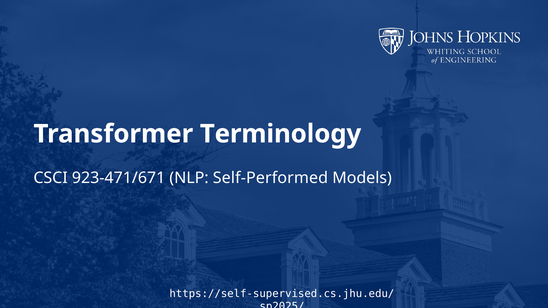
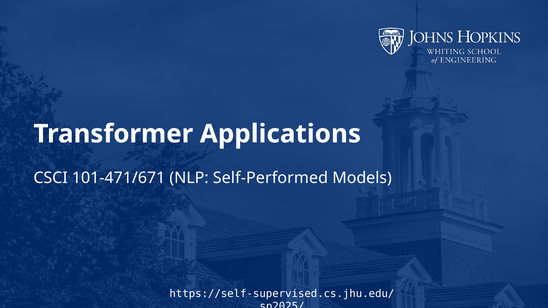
Terminology: Terminology -> Applications (280, 134)
923-471/671: 923-471/671 -> 101-471/671 (119, 178)
